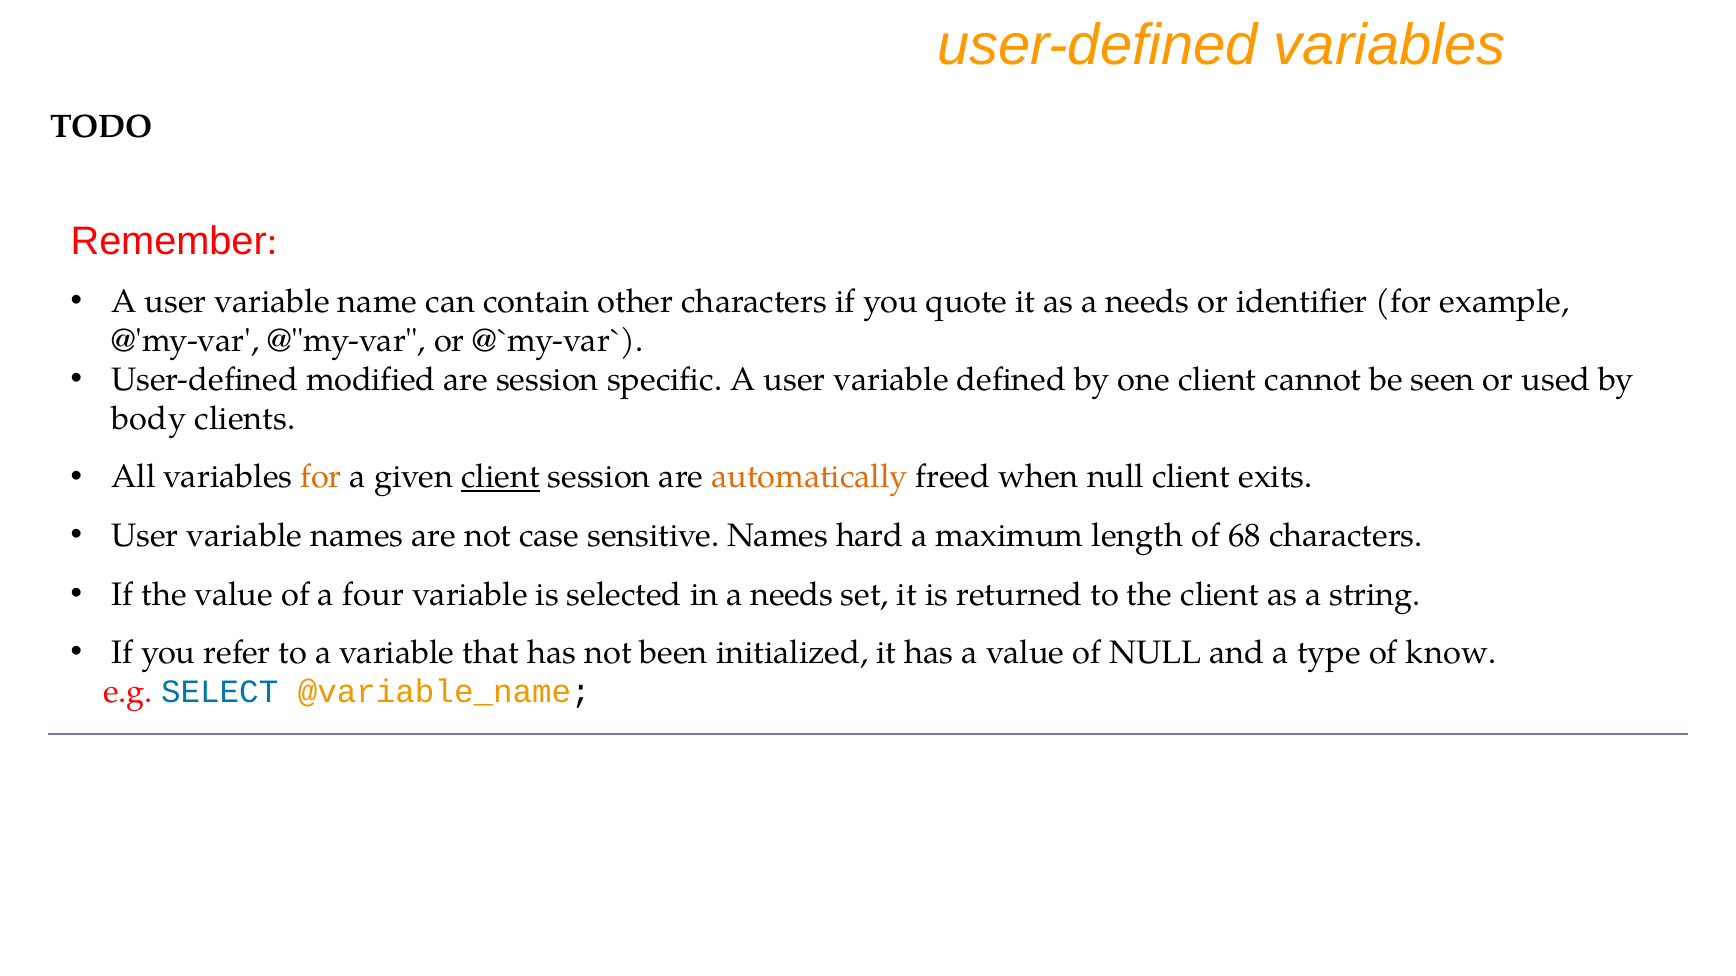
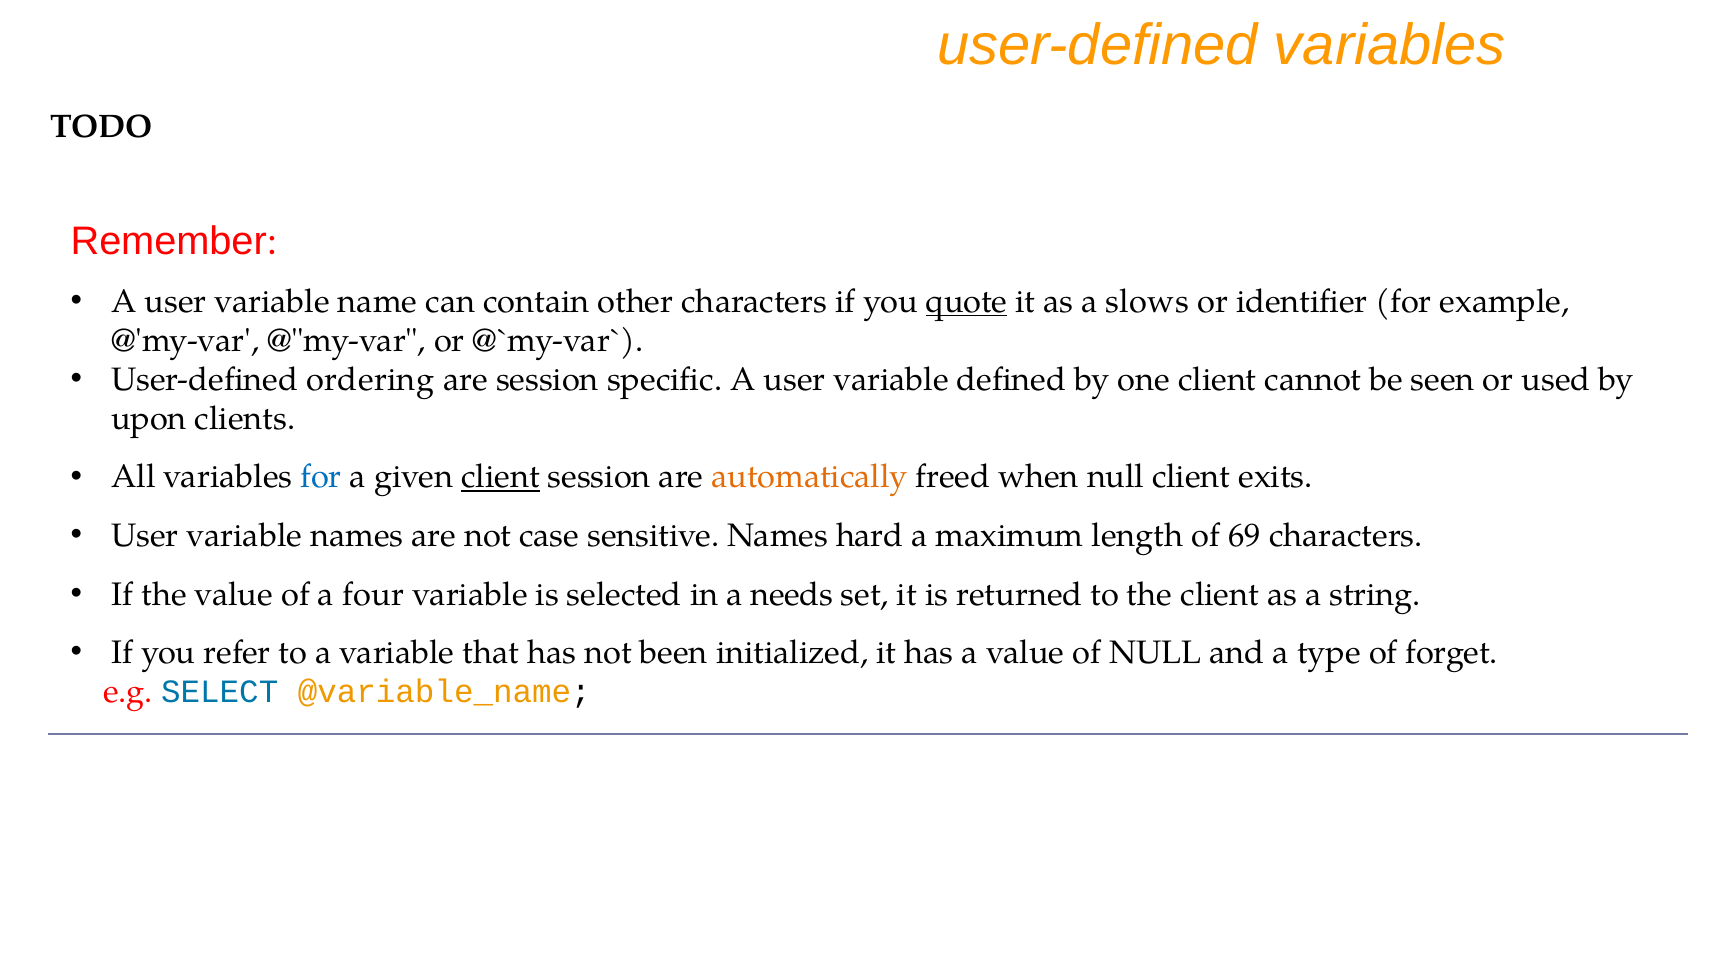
quote underline: none -> present (967, 302)
as a needs: needs -> slows (1147, 302)
modified: modified -> ordering (370, 380)
body: body -> upon (149, 419)
for colour: orange -> blue (321, 477)
68: 68 -> 69 (1245, 536)
know: know -> forget (1451, 653)
